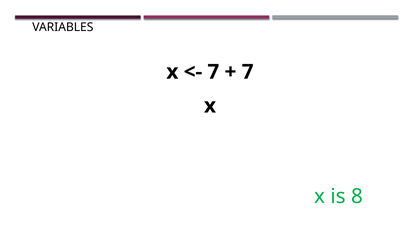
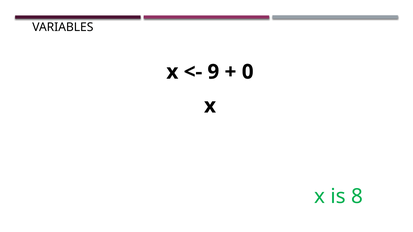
7: 7 -> 9 (213, 72)
7: 7 -> 0 (248, 72)
